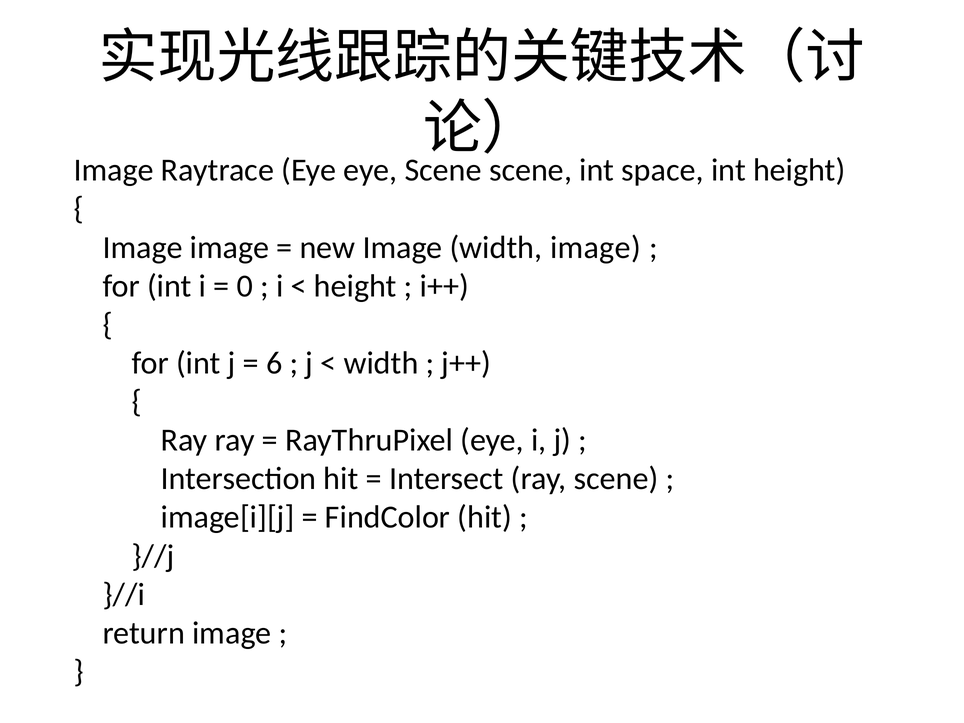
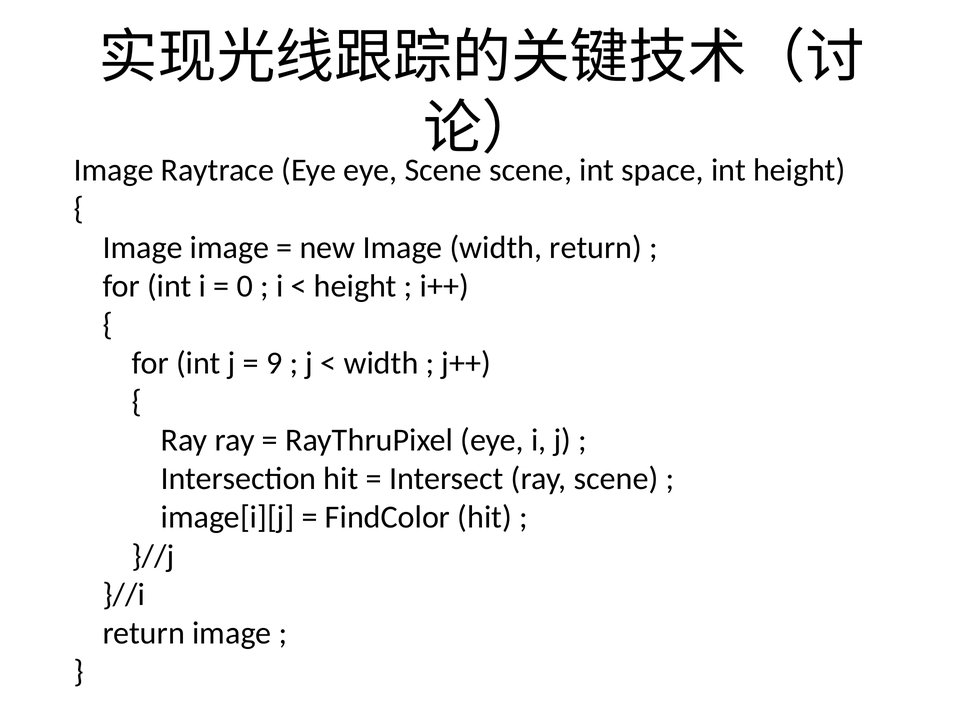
width image: image -> return (596, 247)
6: 6 -> 9 (274, 363)
